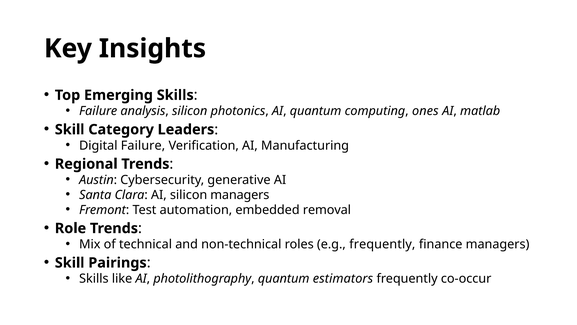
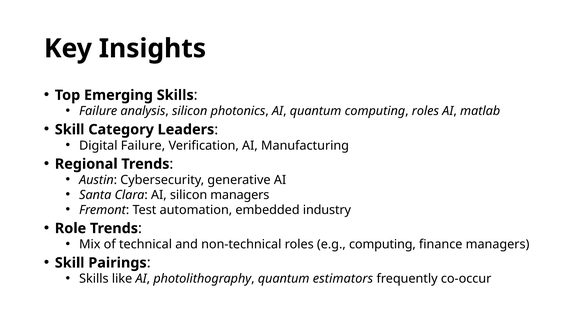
computing ones: ones -> roles (425, 111)
removal: removal -> industry (327, 210)
e.g frequently: frequently -> computing (382, 244)
